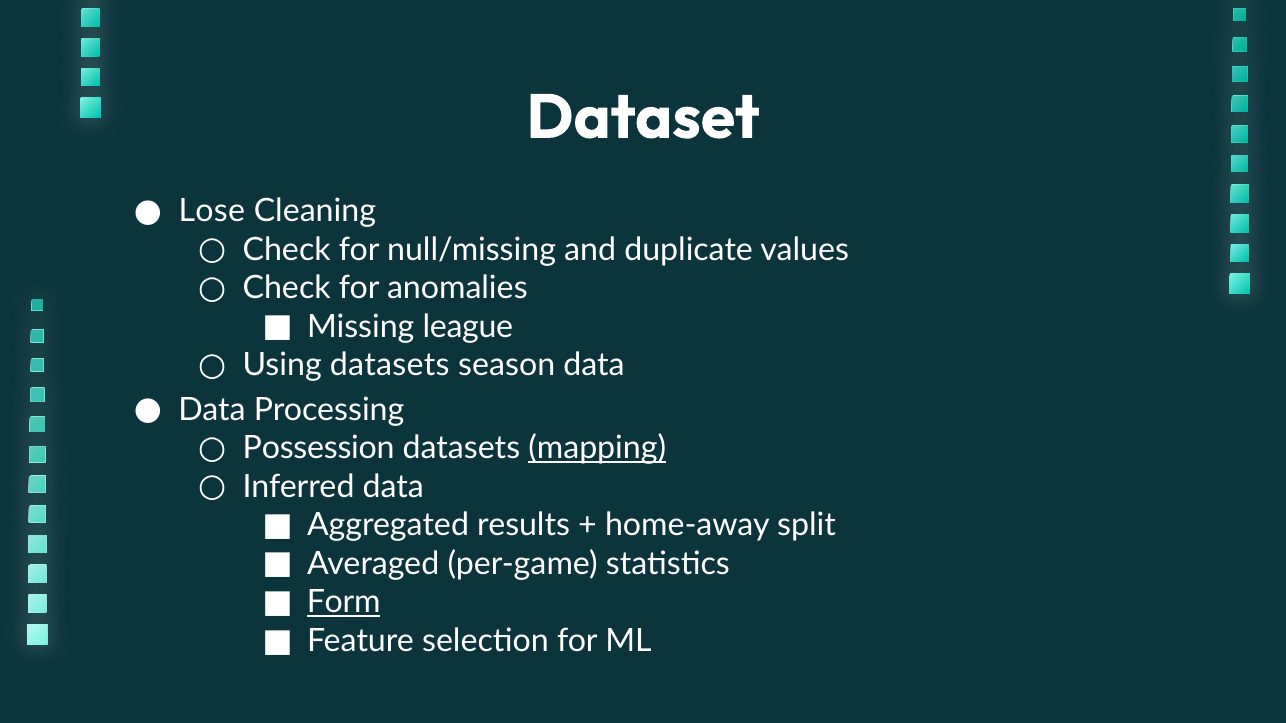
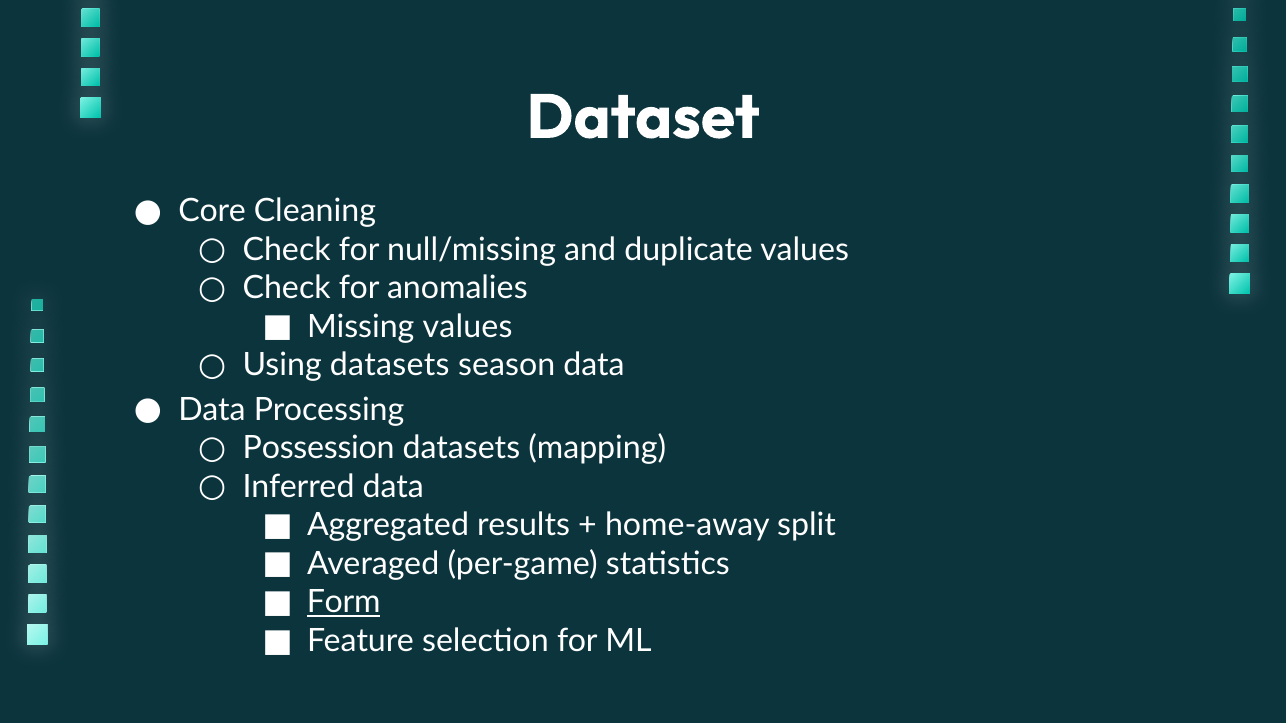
Lose: Lose -> Core (212, 211)
Missing league: league -> values (468, 327)
mapping underline: present -> none (597, 448)
